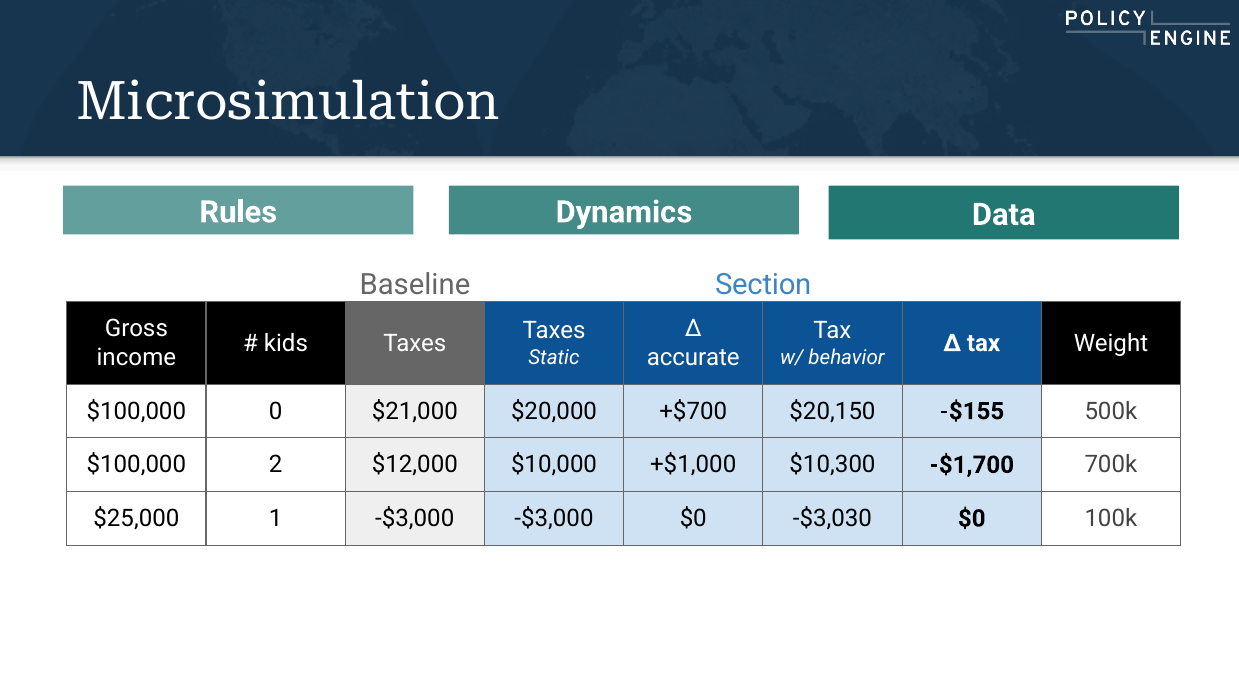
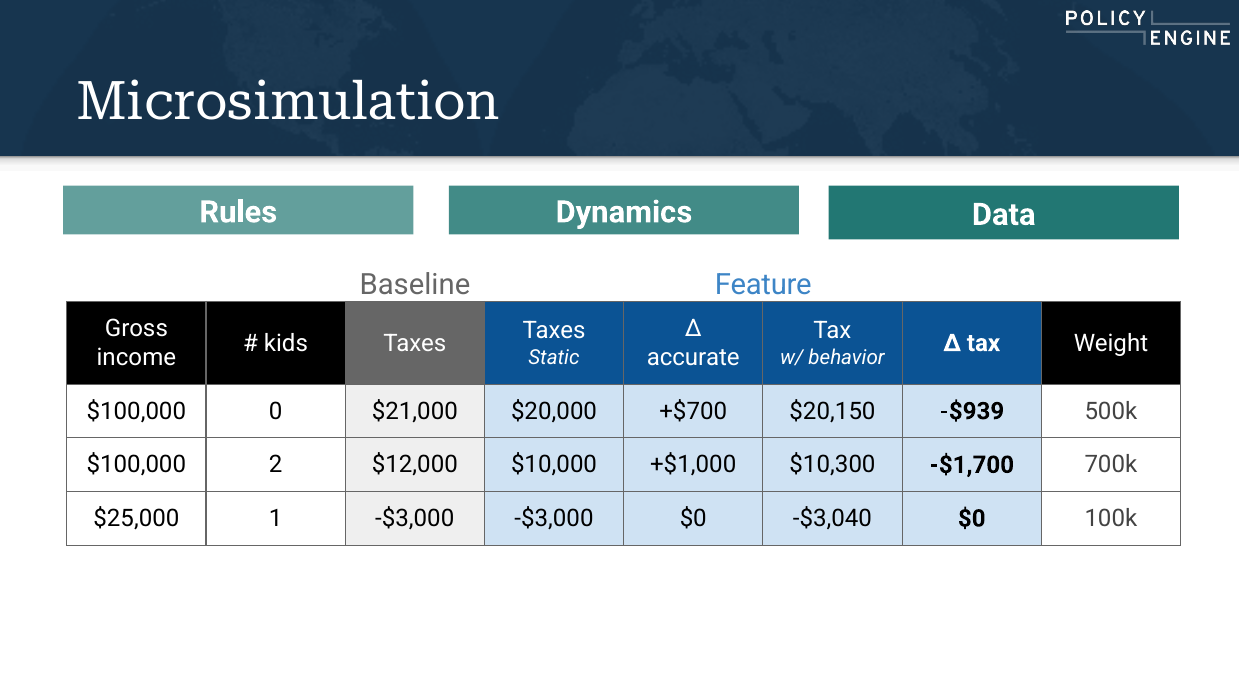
Section: Section -> Feature (763, 285)
-$155: -$155 -> -$939 (972, 411)
-$3,030: -$3,030 -> -$3,040 (832, 519)
